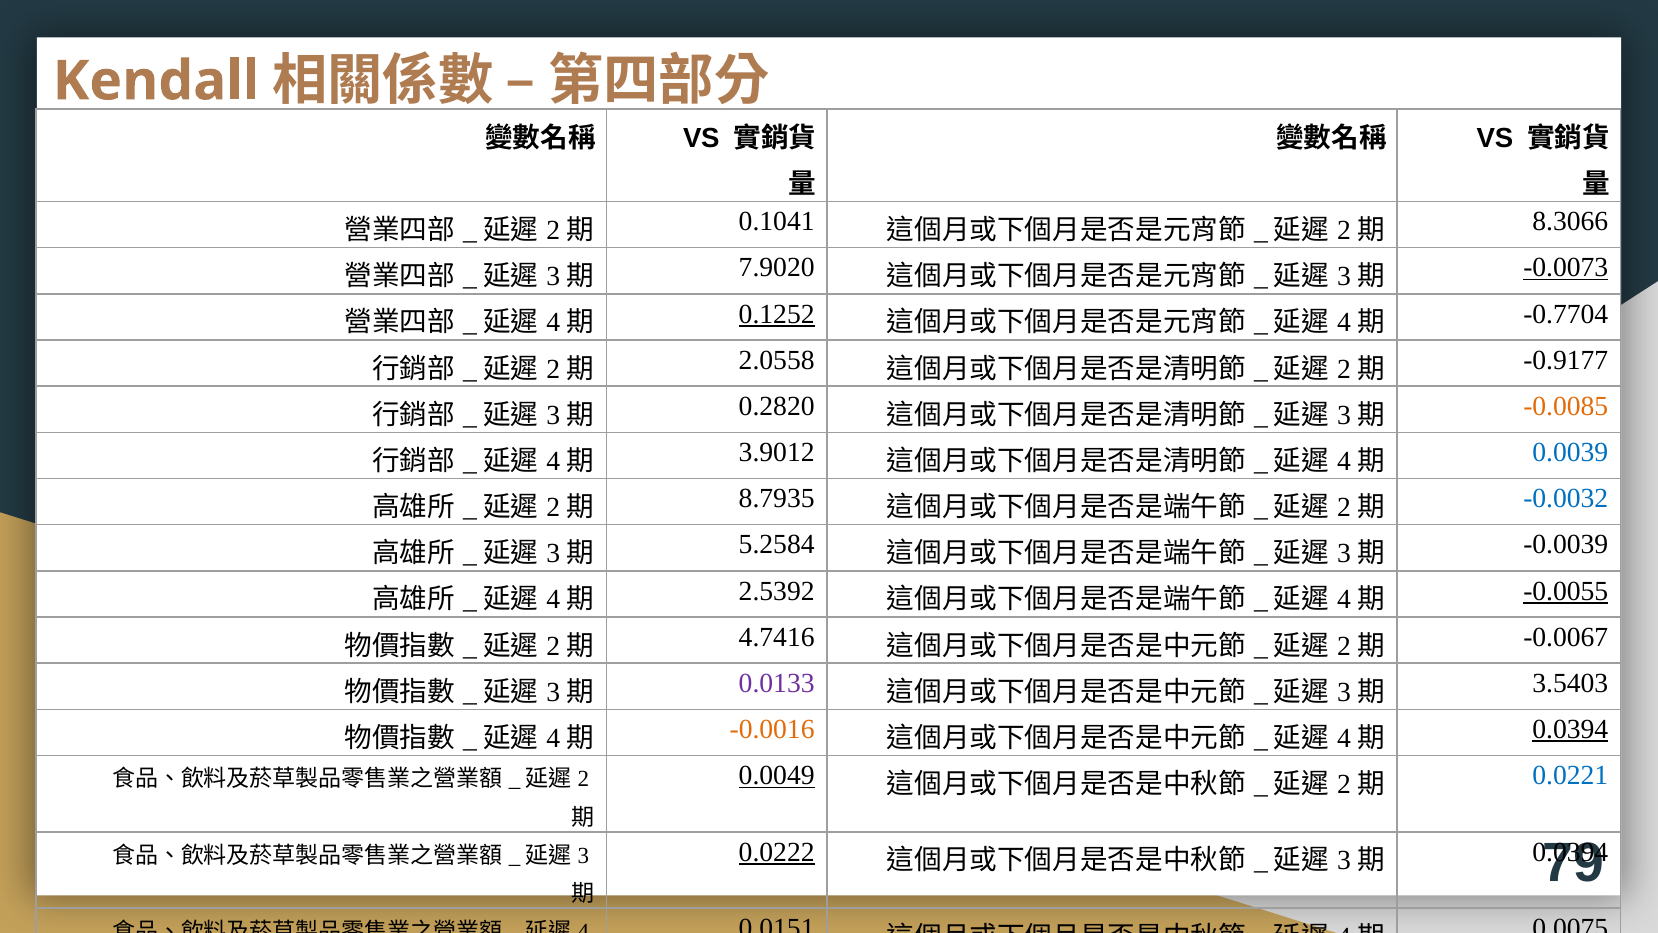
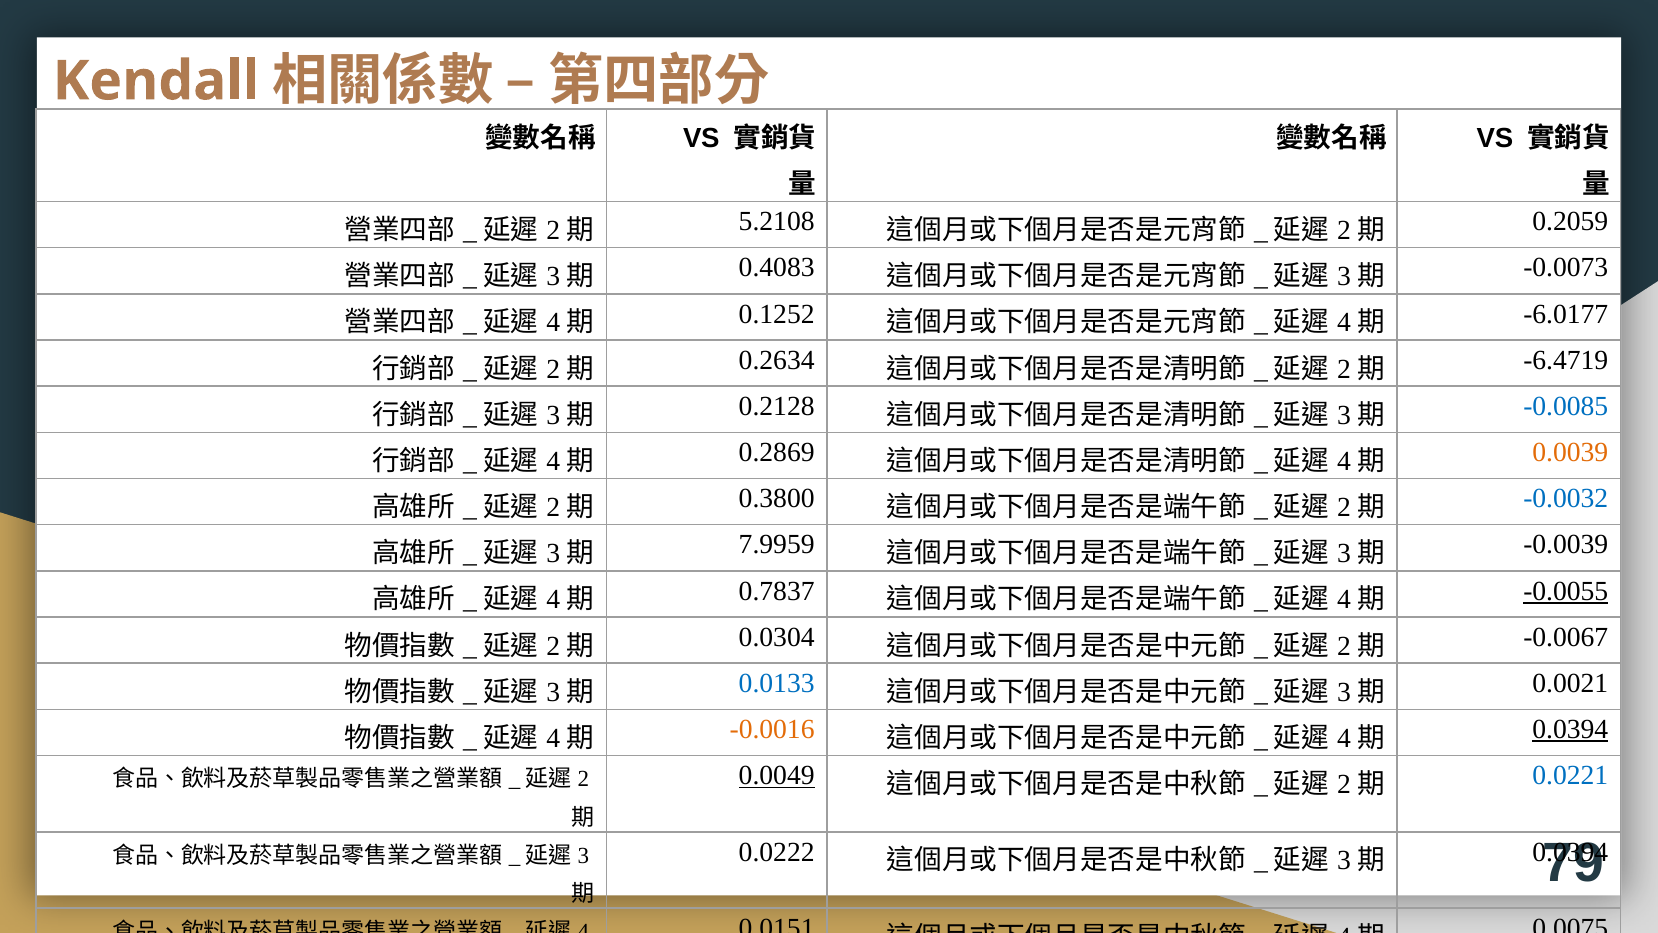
0.1041: 0.1041 -> 5.2108 (777, 222)
8.3066: 8.3066 -> 0.2059 (1570, 222)
7.9020: 7.9020 -> 0.4083 (777, 268)
-0.0073 underline: present -> none (1566, 268)
0.1252 underline: present -> none (777, 314)
-0.7704: -0.7704 -> -6.0177 (1566, 314)
2.0558: 2.0558 -> 0.2634 (777, 360)
-0.9177: -0.9177 -> -6.4719 (1566, 360)
0.2820: 0.2820 -> 0.2128 (777, 406)
-0.0085 colour: orange -> blue (1566, 406)
3.9012: 3.9012 -> 0.2869 (777, 452)
0.0039 colour: blue -> orange (1570, 452)
8.7935: 8.7935 -> 0.3800 (777, 498)
5.2584: 5.2584 -> 7.9959 (777, 545)
2.5392: 2.5392 -> 0.7837 (777, 591)
4.7416: 4.7416 -> 0.0304 (777, 637)
0.0133 colour: purple -> blue (777, 683)
3.5403: 3.5403 -> 0.0021 (1570, 683)
0.0222 underline: present -> none (777, 852)
